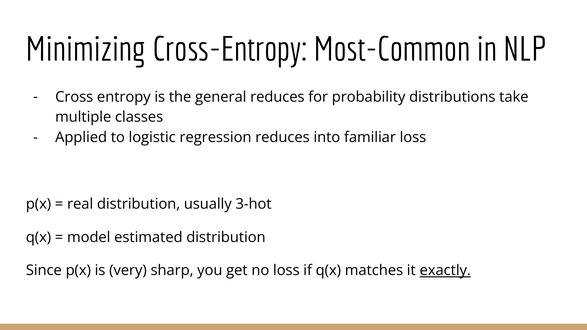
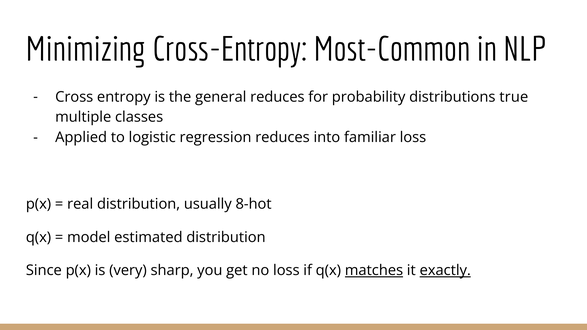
take: take -> true (514, 97)
3-hot: 3-hot -> 8-hot (254, 204)
matches underline: none -> present (374, 271)
